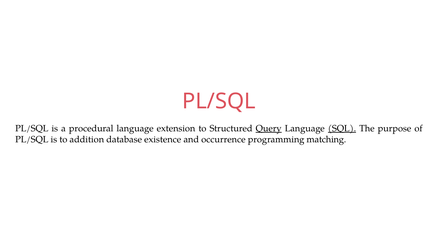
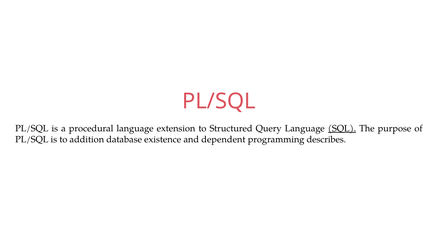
Query underline: present -> none (269, 128)
occurrence: occurrence -> dependent (223, 139)
matching: matching -> describes (326, 139)
